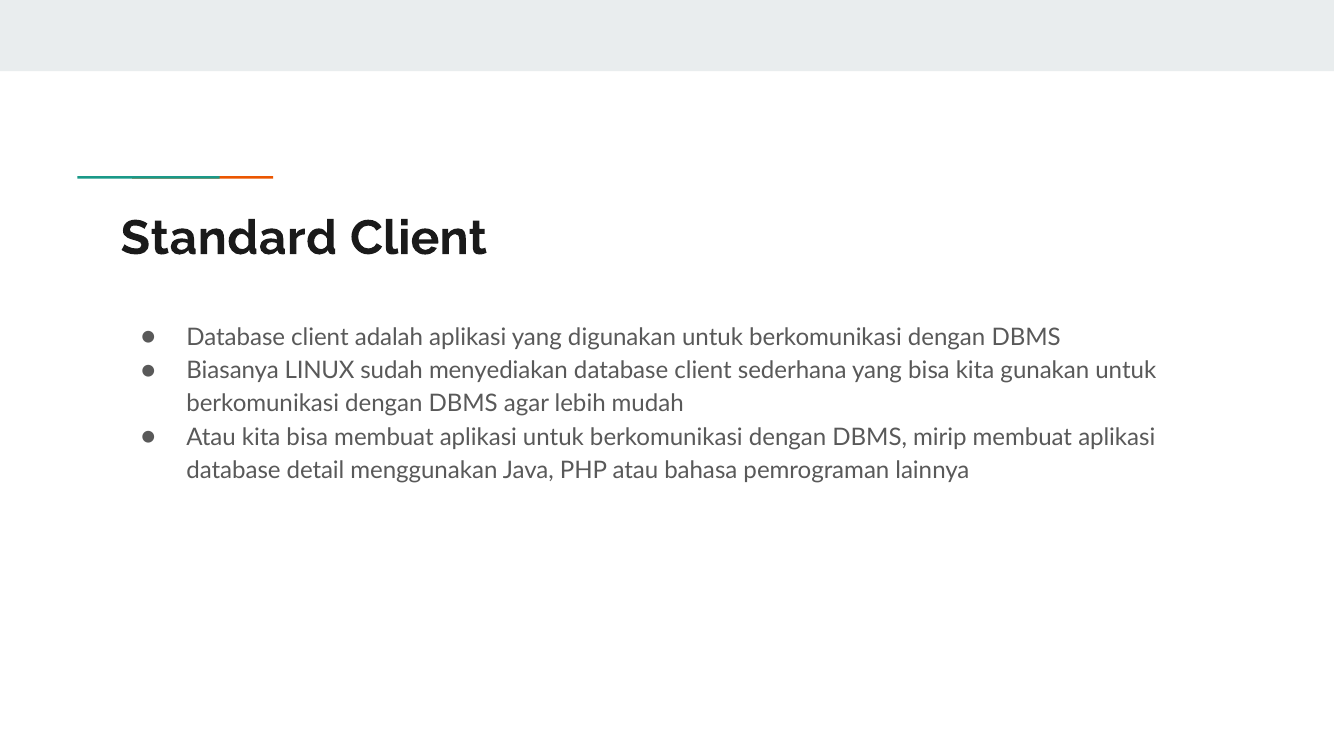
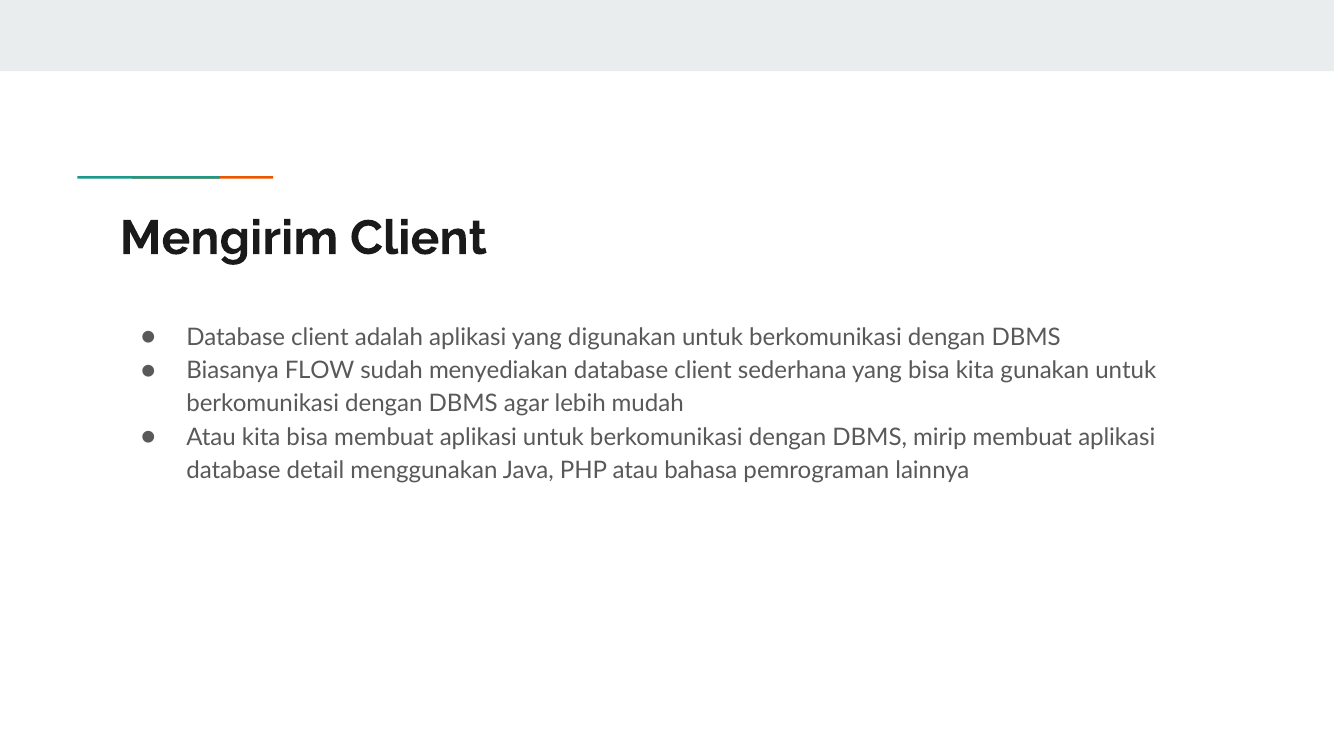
Standard: Standard -> Mengirim (229, 238)
LINUX: LINUX -> FLOW (320, 370)
